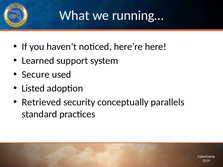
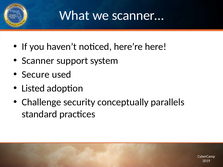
running…: running… -> scanner… (138, 16)
Learned: Learned -> Scanner (38, 61)
Retrieved: Retrieved -> Challenge (41, 102)
